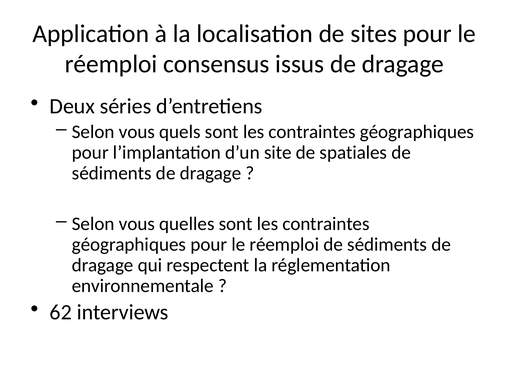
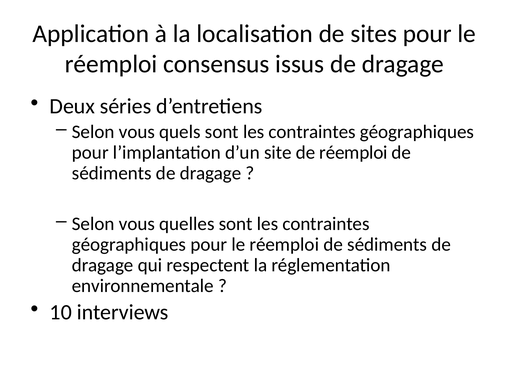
de spatiales: spatiales -> réemploi (353, 152)
62: 62 -> 10 (61, 312)
